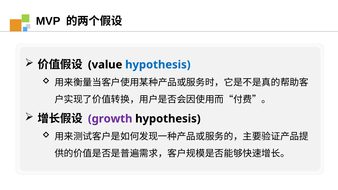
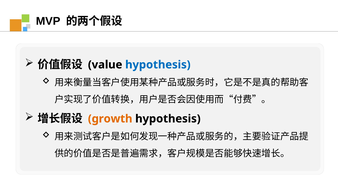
growth colour: purple -> orange (110, 119)
